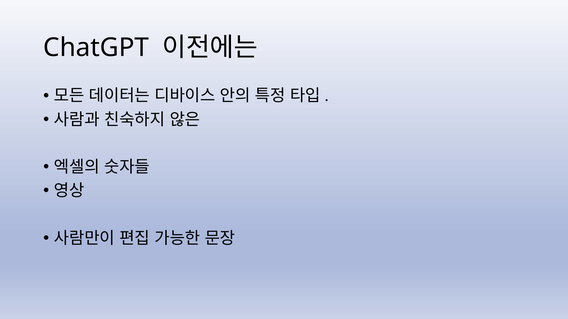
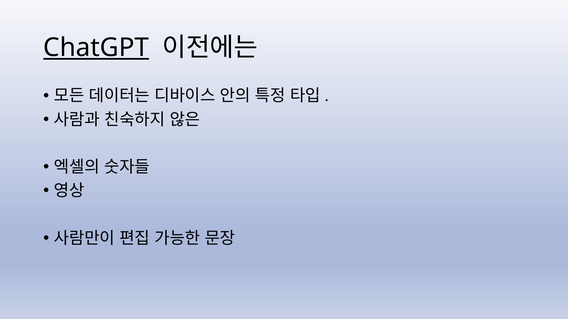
ChatGPT underline: none -> present (96, 48)
